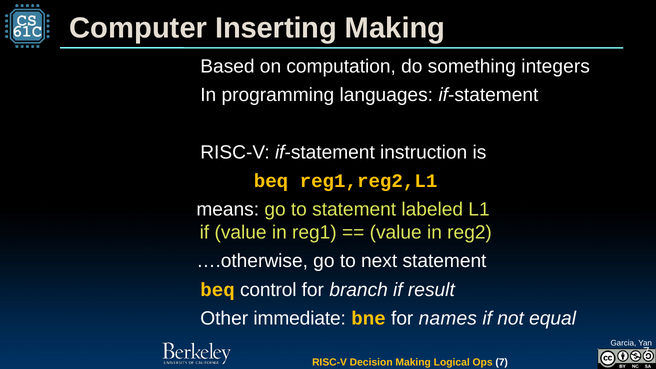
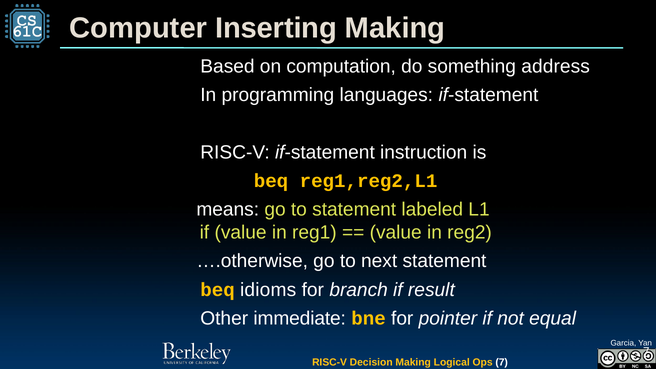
integers: integers -> address (556, 66)
control: control -> idioms (268, 290)
names: names -> pointer (448, 318)
